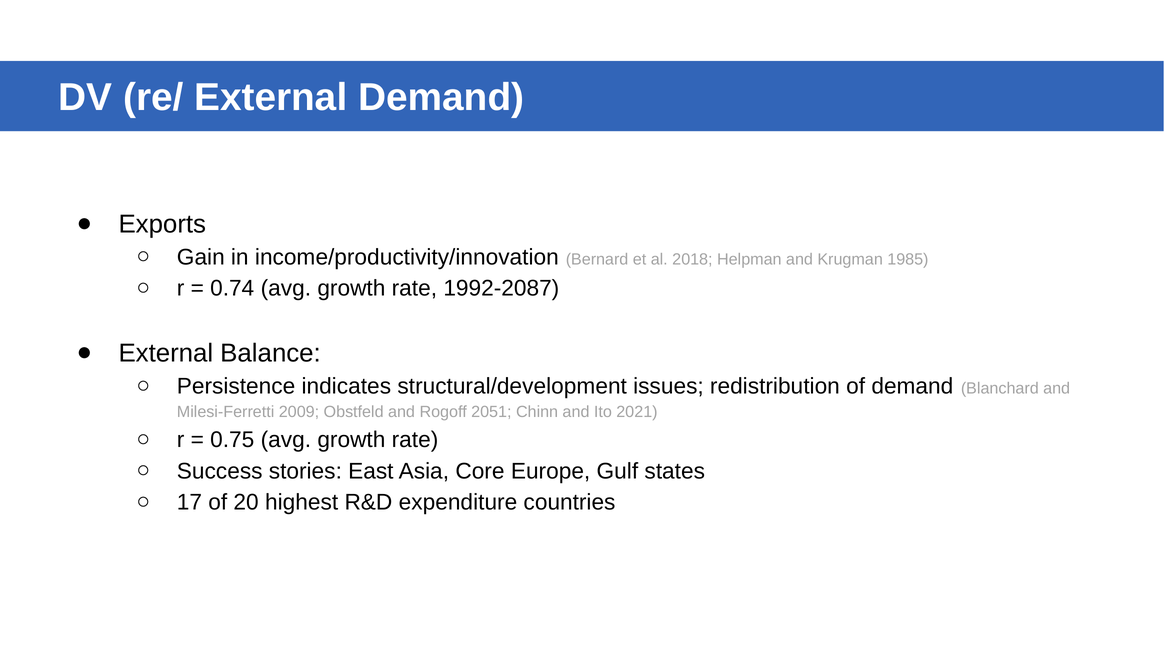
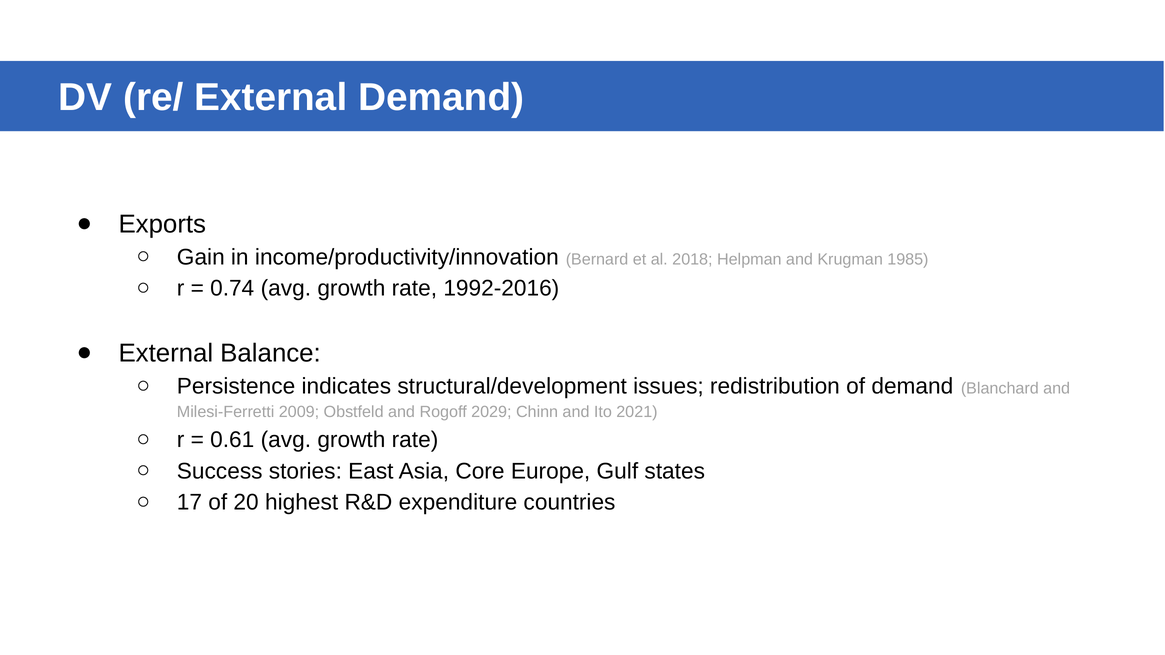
1992-2087: 1992-2087 -> 1992-2016 (501, 289)
2051: 2051 -> 2029 (491, 412)
0.75: 0.75 -> 0.61 (232, 440)
